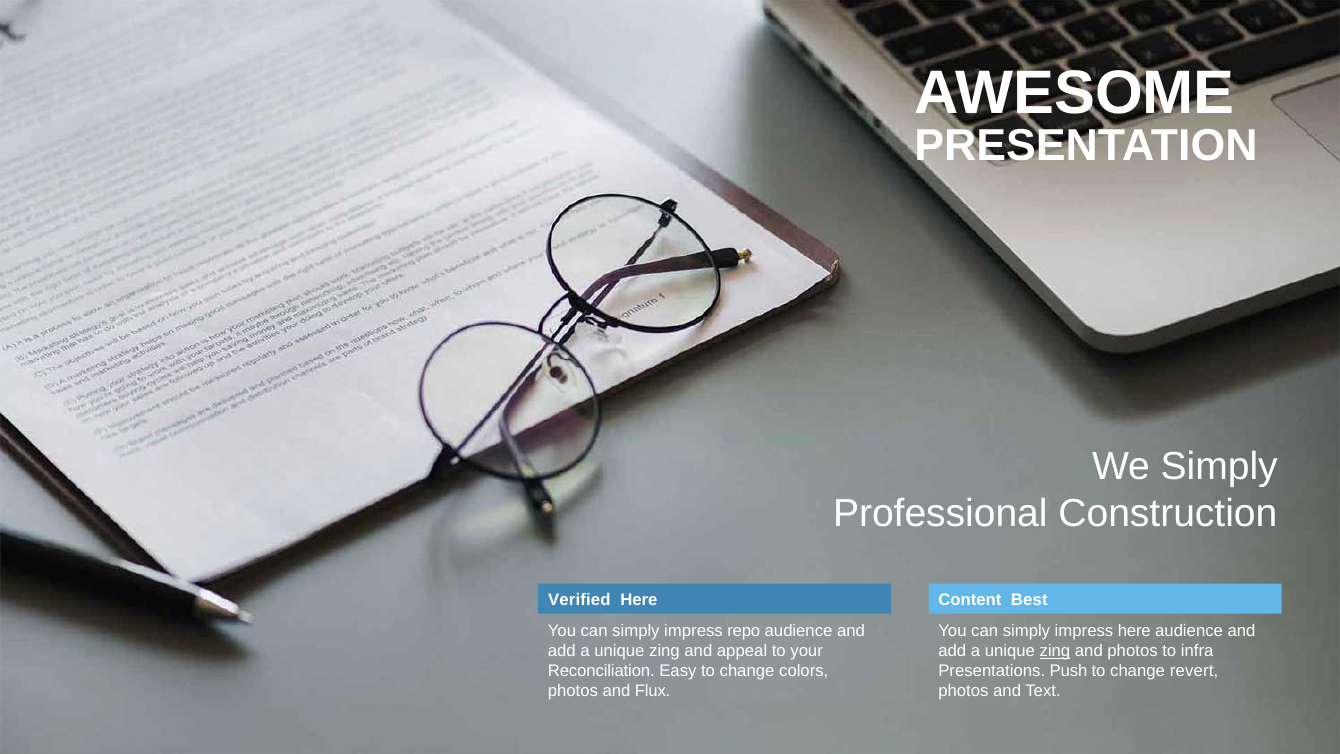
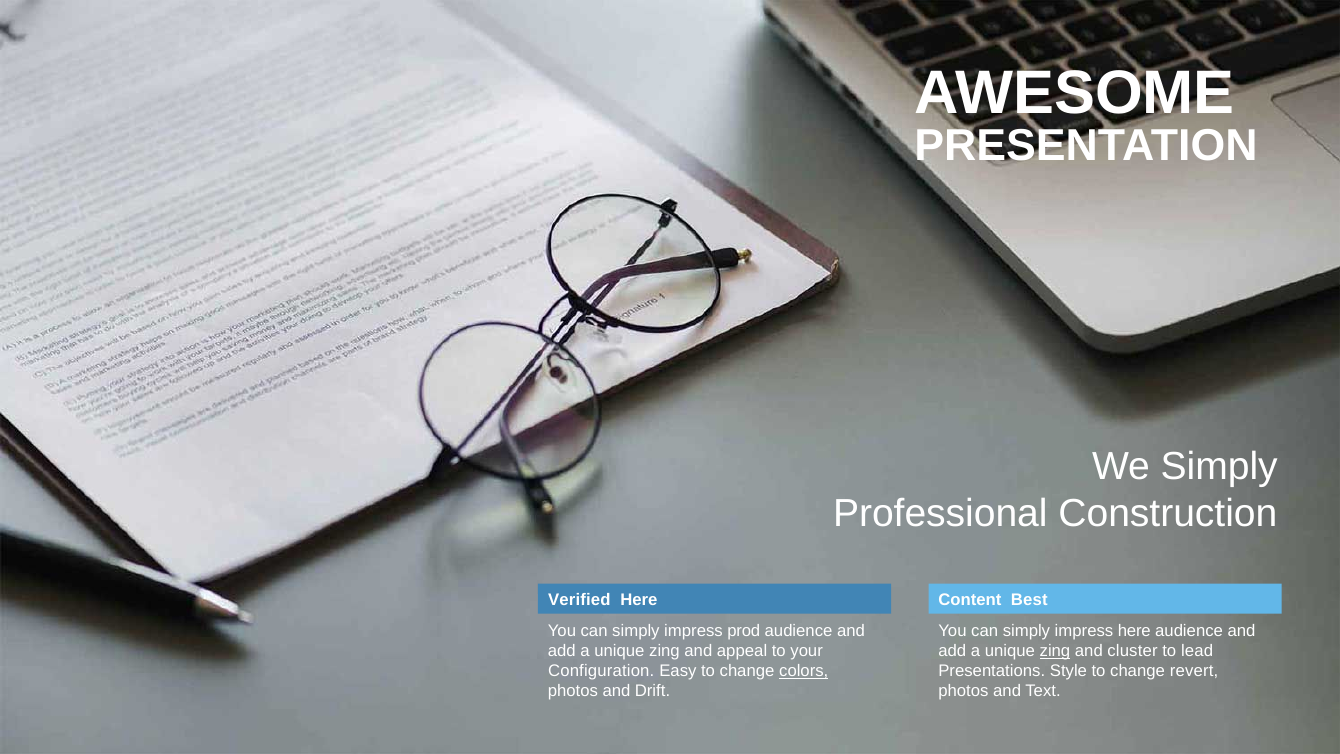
repo: repo -> prod (744, 631)
and photos: photos -> cluster (1132, 651)
infra: infra -> lead (1197, 651)
Reconciliation: Reconciliation -> Configuration (601, 671)
colors underline: none -> present (804, 671)
Push: Push -> Style (1068, 671)
Flux: Flux -> Drift (652, 691)
